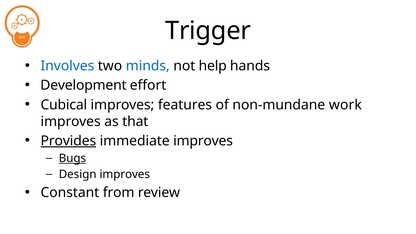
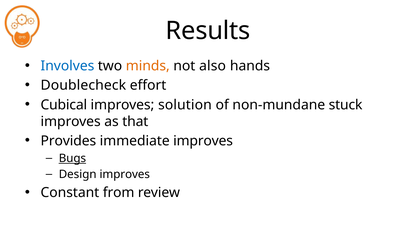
Trigger: Trigger -> Results (208, 31)
minds colour: blue -> orange (148, 66)
help: help -> also (213, 66)
Development: Development -> Doublecheck (83, 85)
features: features -> solution (185, 105)
work: work -> stuck (346, 105)
Provides underline: present -> none (68, 141)
